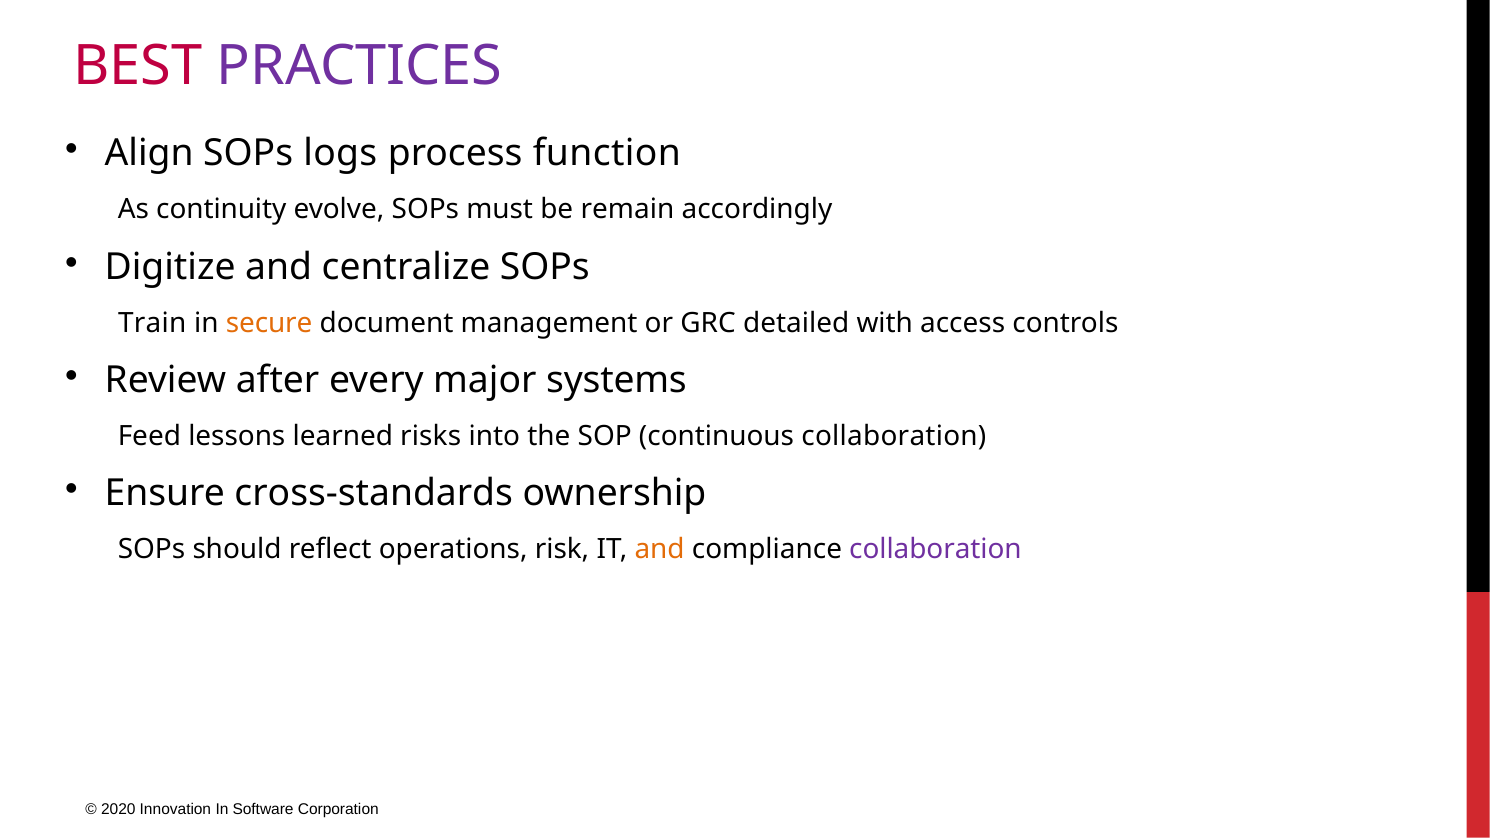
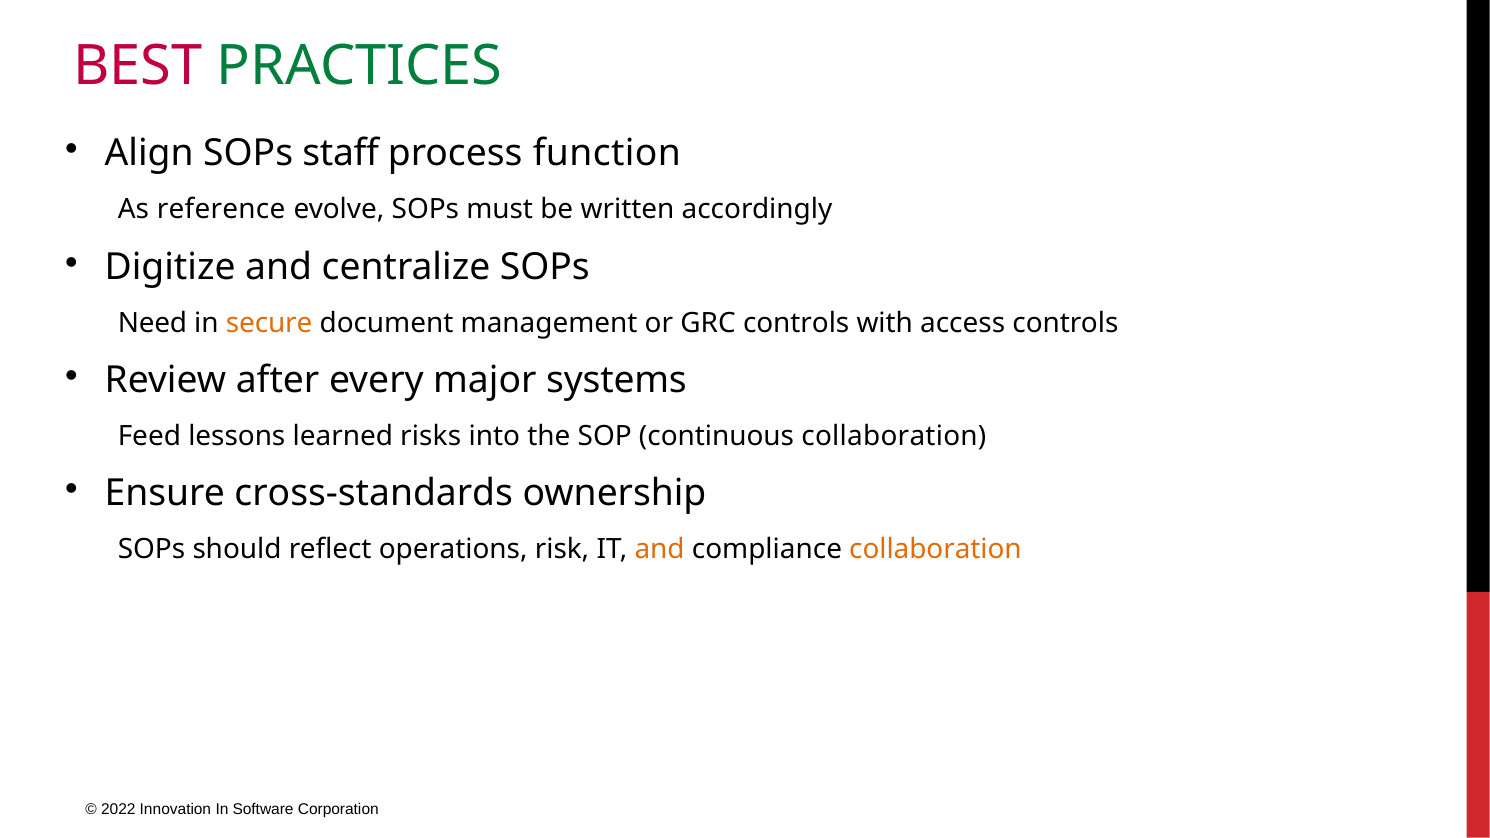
PRACTICES colour: purple -> green (360, 66)
logs: logs -> staff (341, 153)
continuity: continuity -> reference (221, 209)
remain: remain -> written (627, 209)
Train: Train -> Need (153, 323)
GRC detailed: detailed -> controls (796, 323)
collaboration colour: purple -> orange (935, 550)
2020: 2020 -> 2022 (118, 809)
